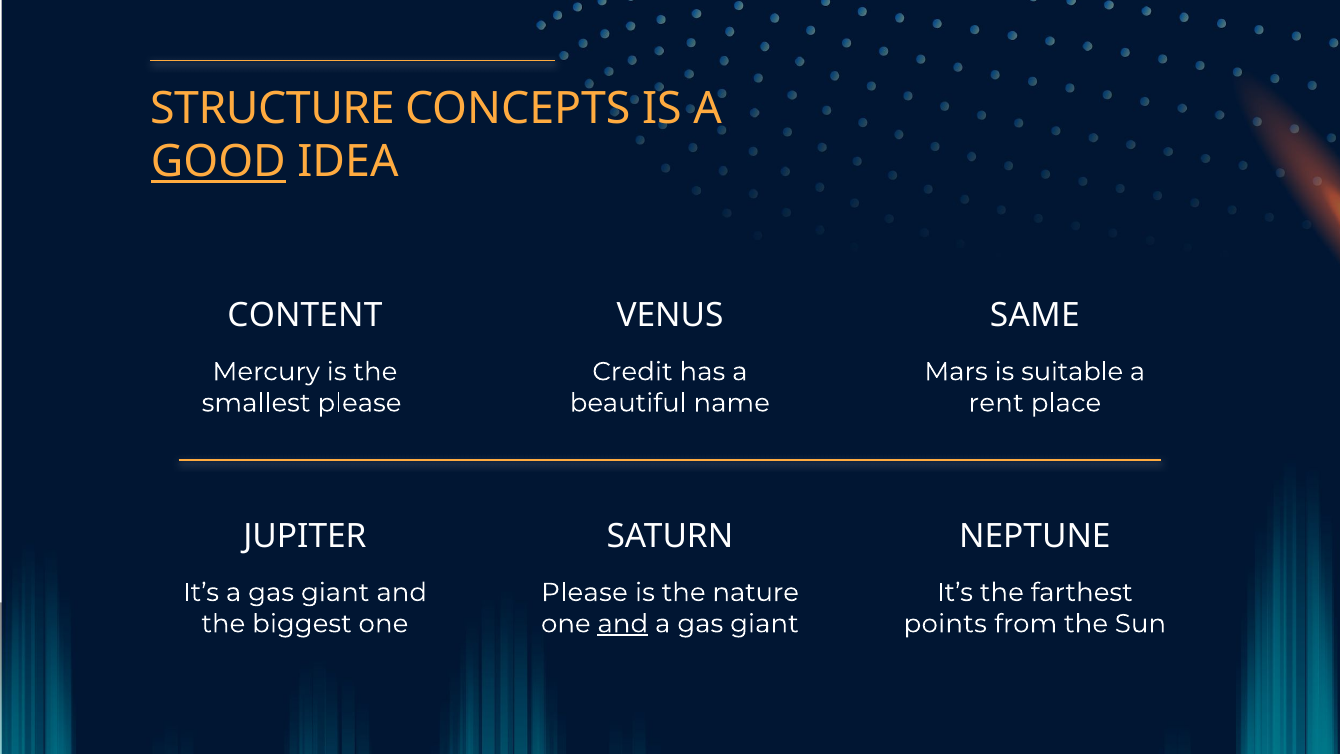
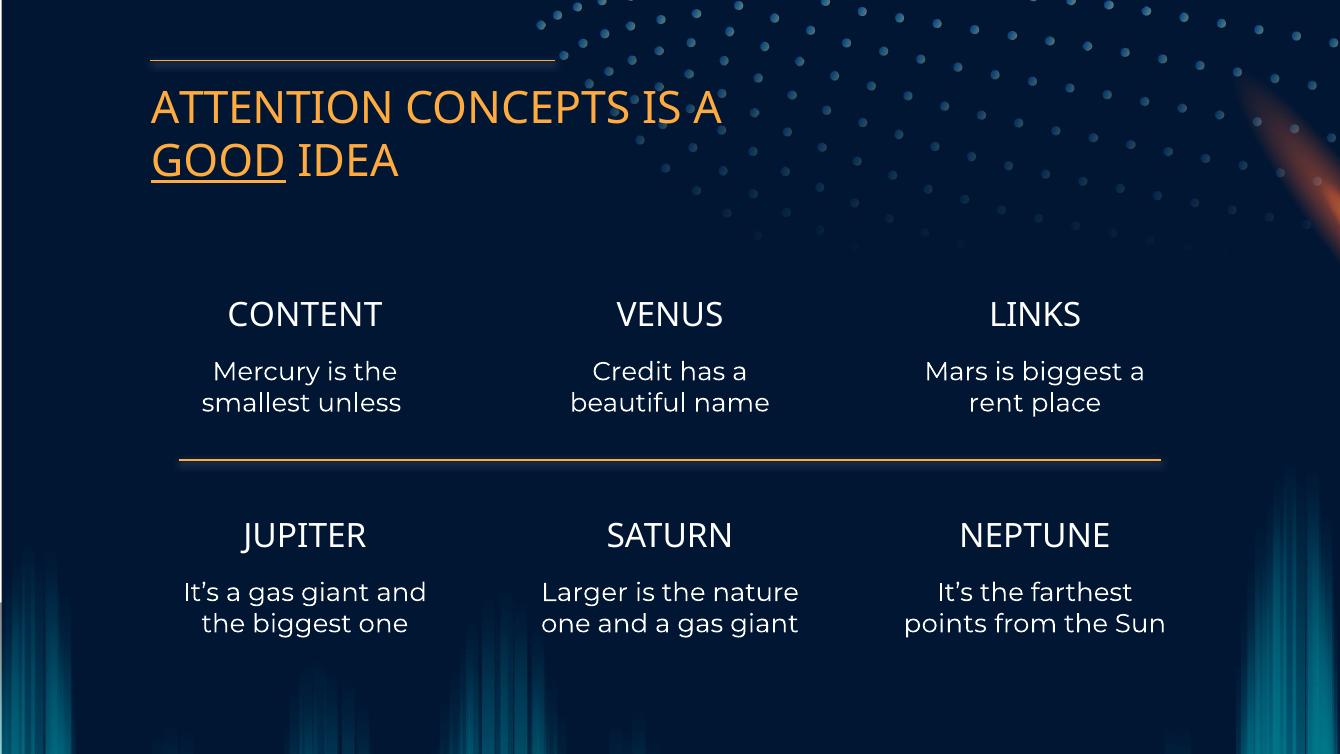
STRUCTURE: STRUCTURE -> ATTENTION (272, 109)
SAME: SAME -> LINKS (1035, 316)
is suitable: suitable -> biggest (1072, 372)
smallest please: please -> unless (359, 403)
Please: Please -> Larger (584, 592)
and underline: present -> none (623, 624)
